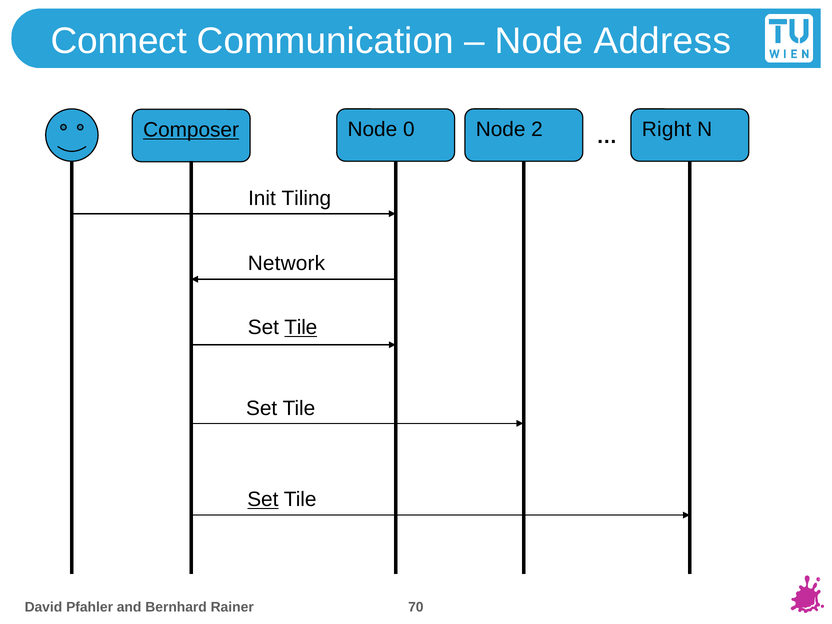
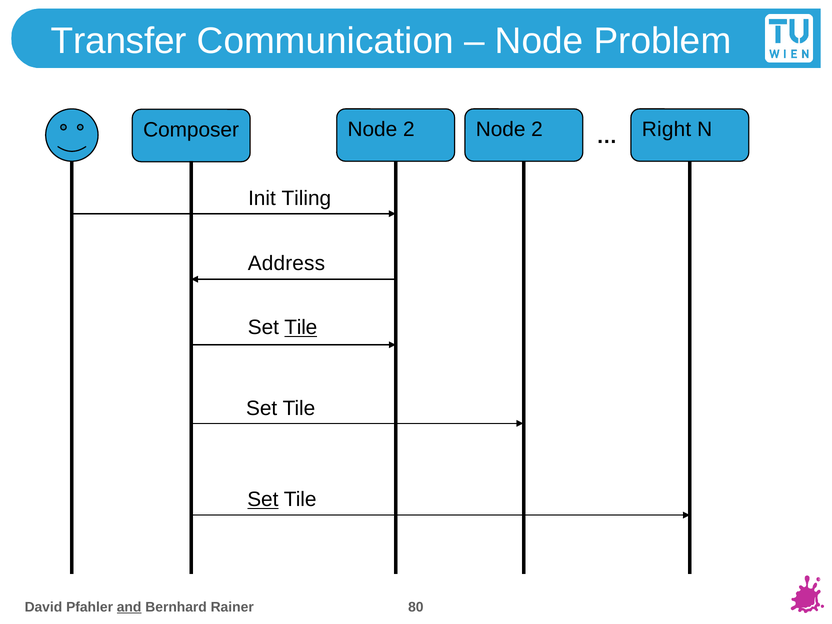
Connect: Connect -> Transfer (119, 41)
Address: Address -> Problem (662, 41)
0: 0 -> 2 (409, 129)
Composer underline: present -> none (191, 130)
Network: Network -> Address (286, 264)
and underline: none -> present (129, 607)
70: 70 -> 80 (416, 607)
